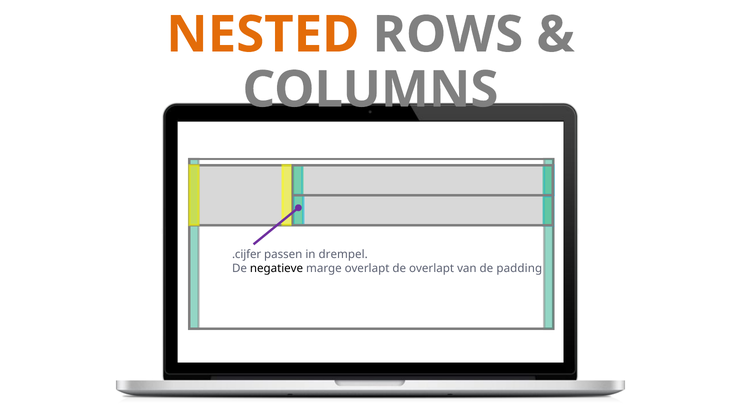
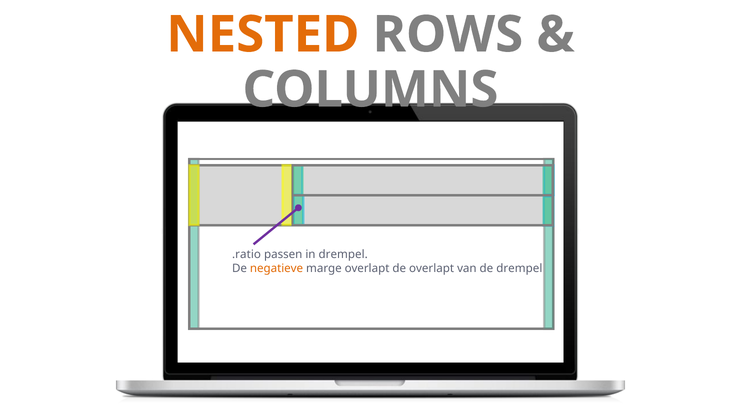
.cijfer: .cijfer -> .ratio (247, 254)
negatieve colour: black -> orange (277, 268)
de padding: padding -> drempel (519, 268)
